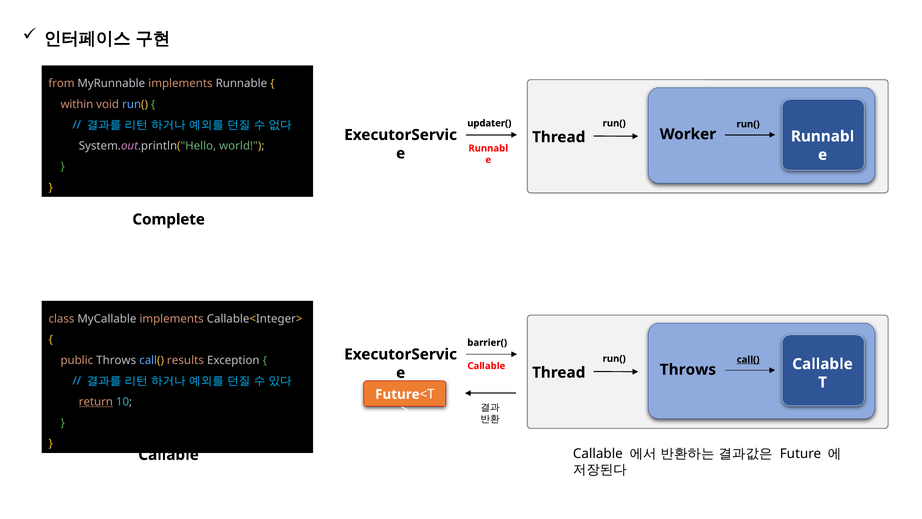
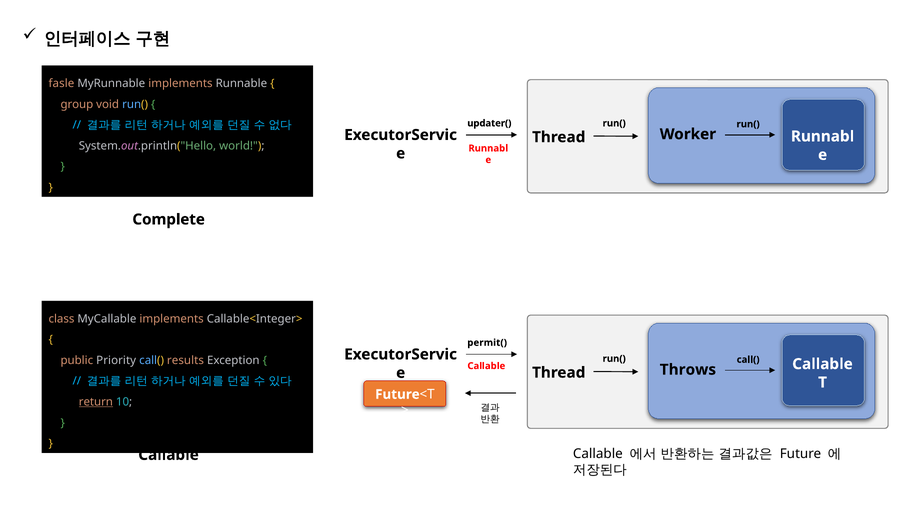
from: from -> fasle (61, 83)
within: within -> group (77, 104)
barrier(: barrier( -> permit( (487, 342)
call( underline: present -> none (748, 359)
public Throws: Throws -> Priority (116, 360)
